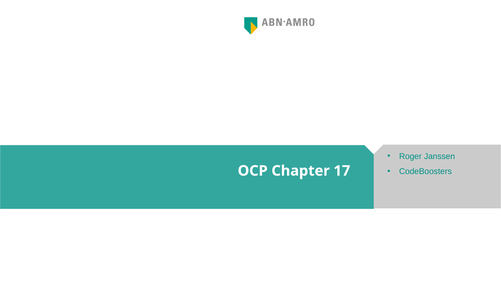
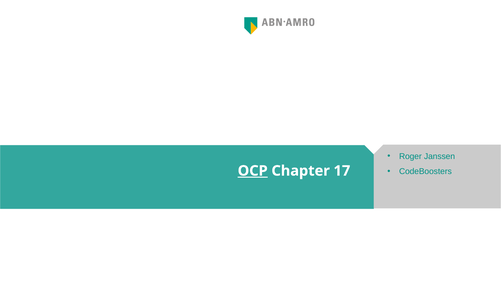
OCP underline: none -> present (253, 171)
